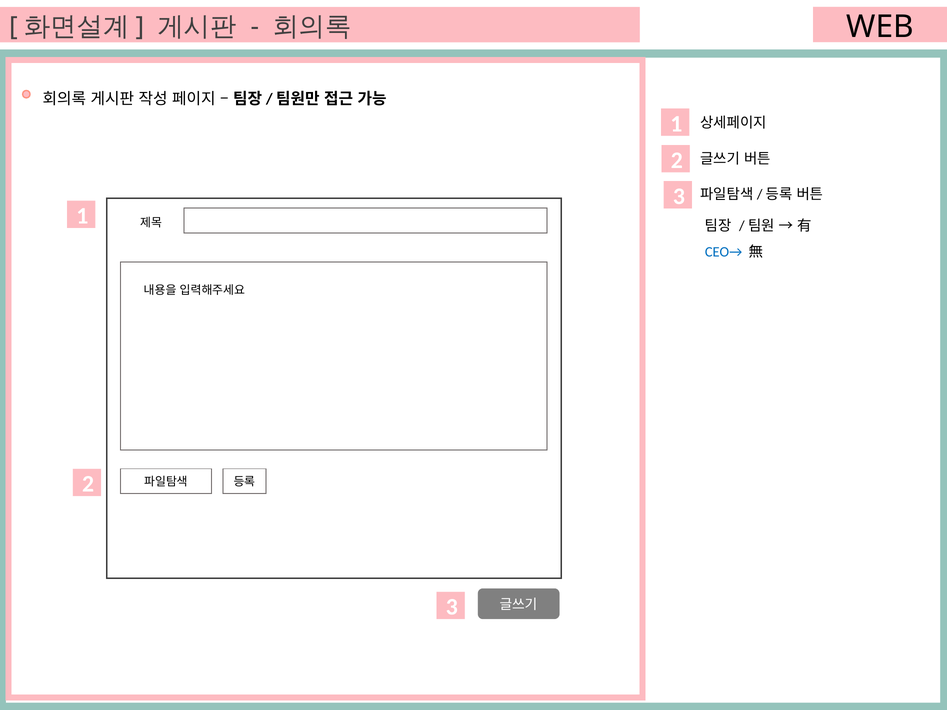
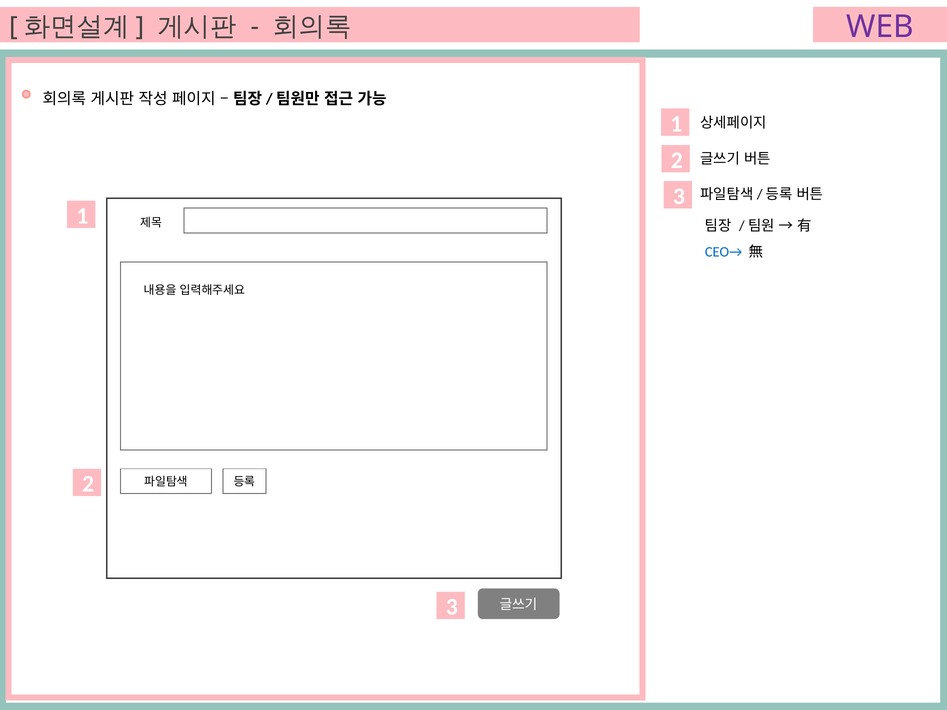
WEB colour: black -> purple (880, 27)
